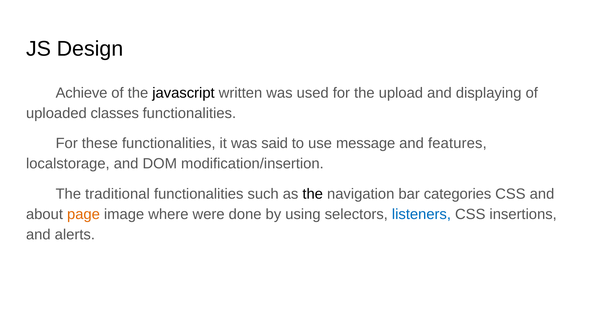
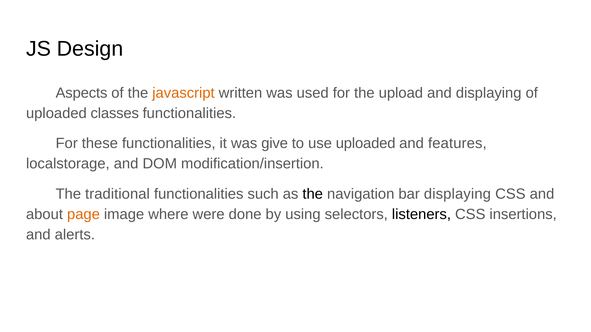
Achieve: Achieve -> Aspects (82, 93)
javascript colour: black -> orange (183, 93)
said: said -> give (275, 144)
use message: message -> uploaded (366, 144)
bar categories: categories -> displaying (457, 194)
listeners colour: blue -> black (421, 215)
